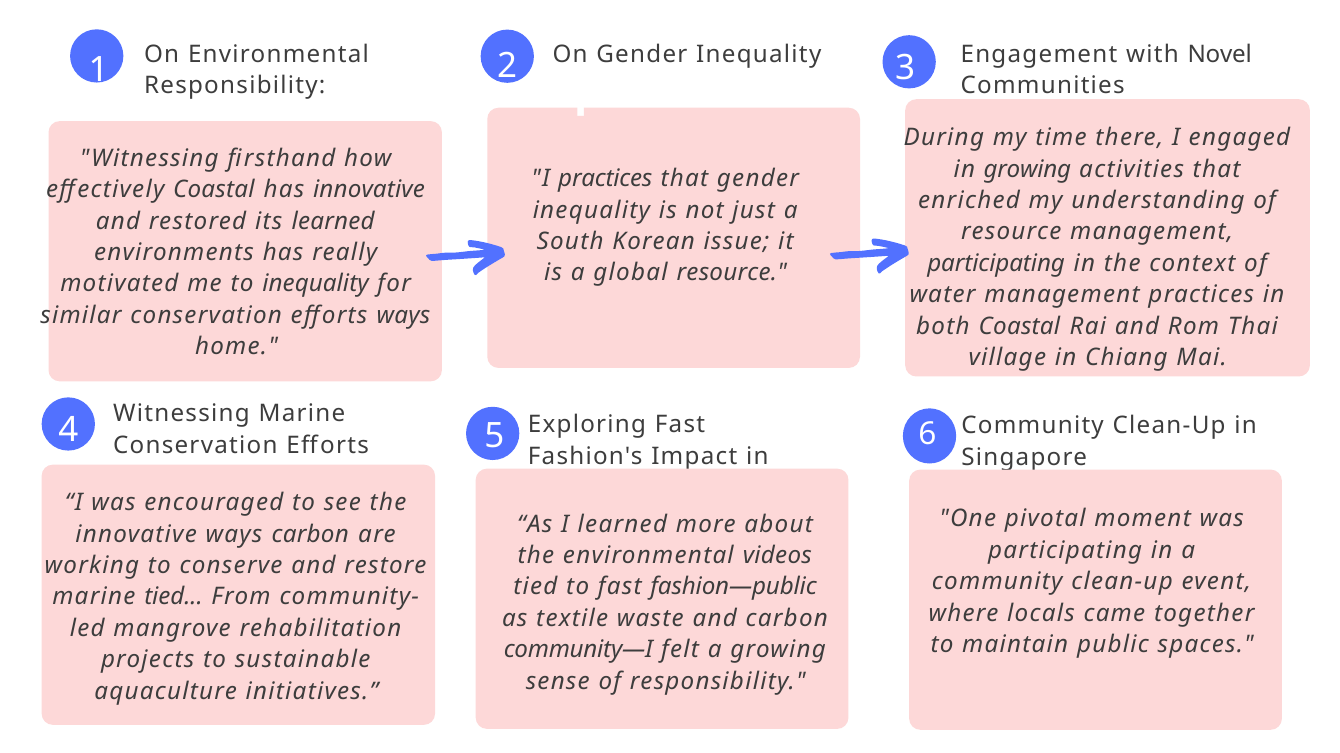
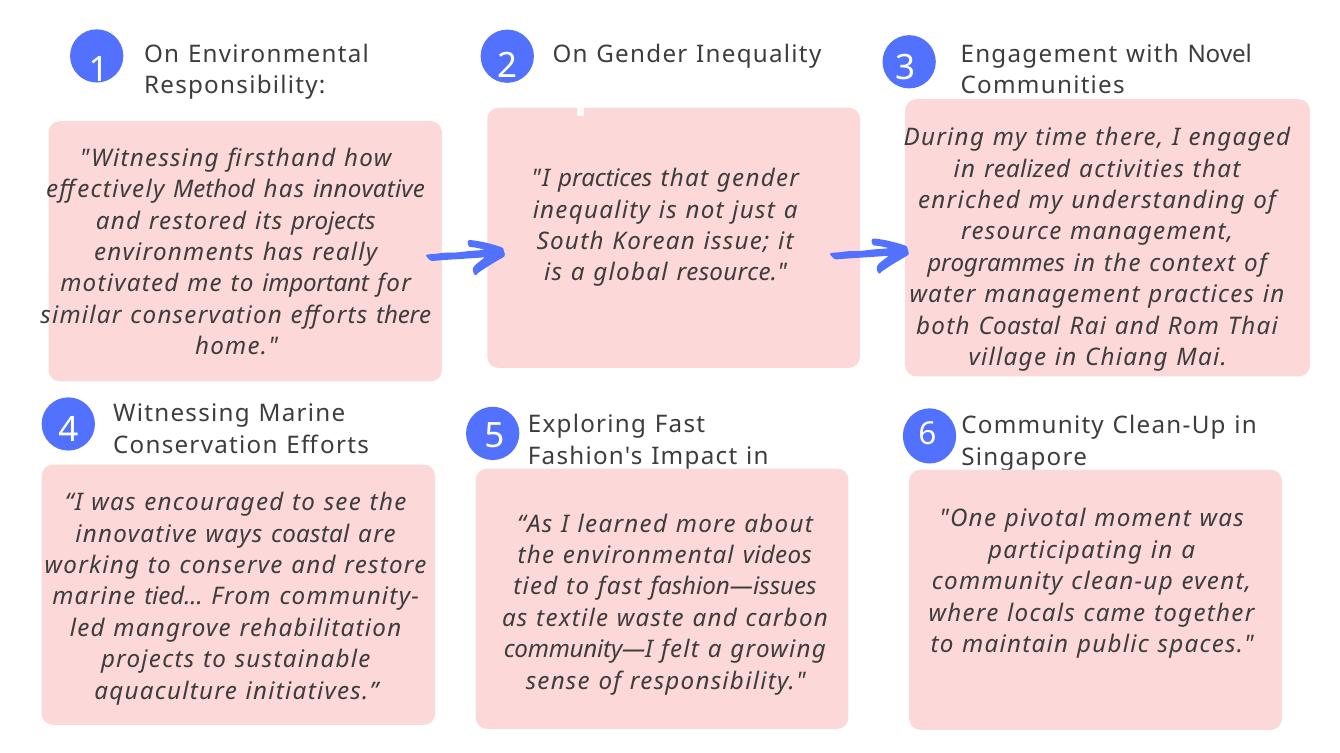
in growing: growing -> realized (1027, 169)
effectively Coastal: Coastal -> Method (214, 190)
its learned: learned -> projects (333, 221)
participating: participating -> programmes (996, 264)
to inequality: inequality -> important (316, 284)
efforts ways: ways -> there (404, 316)
ways carbon: carbon -> coastal (310, 535)
fashion—public: fashion—public -> fashion—issues (734, 588)
